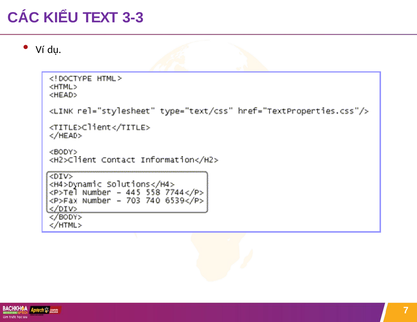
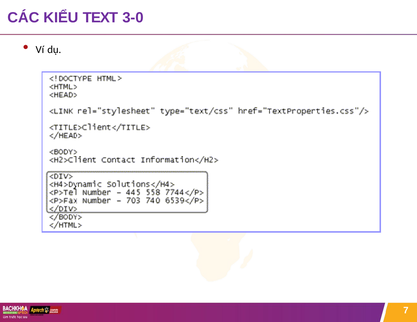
3-3: 3-3 -> 3-0 (133, 18)
